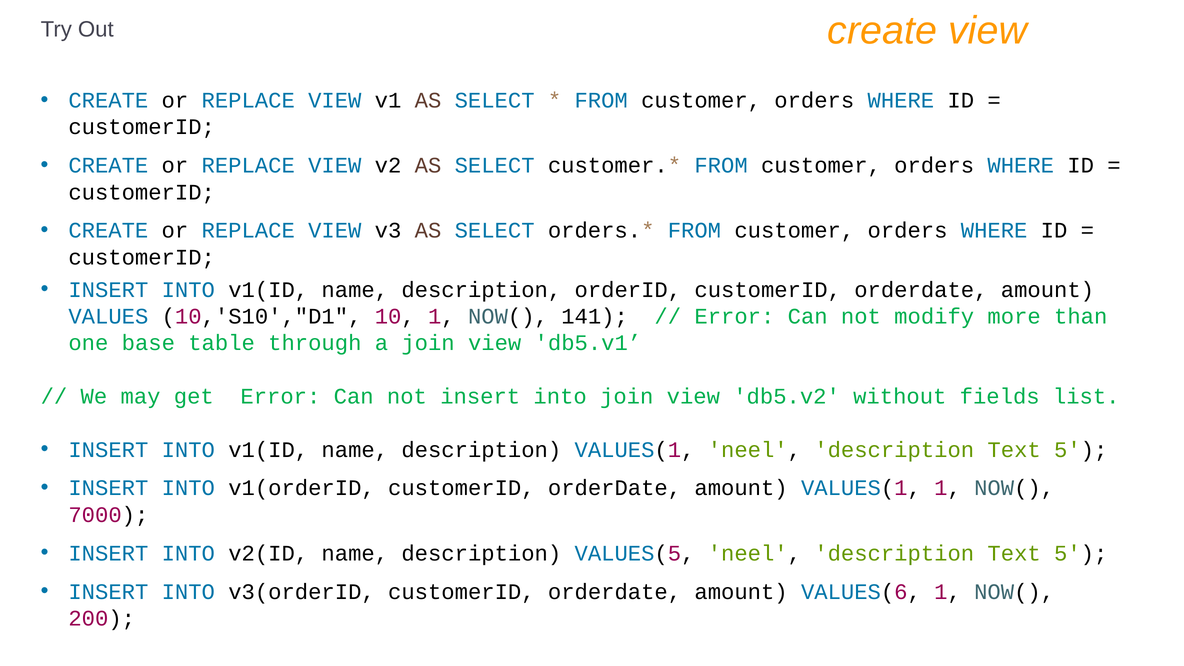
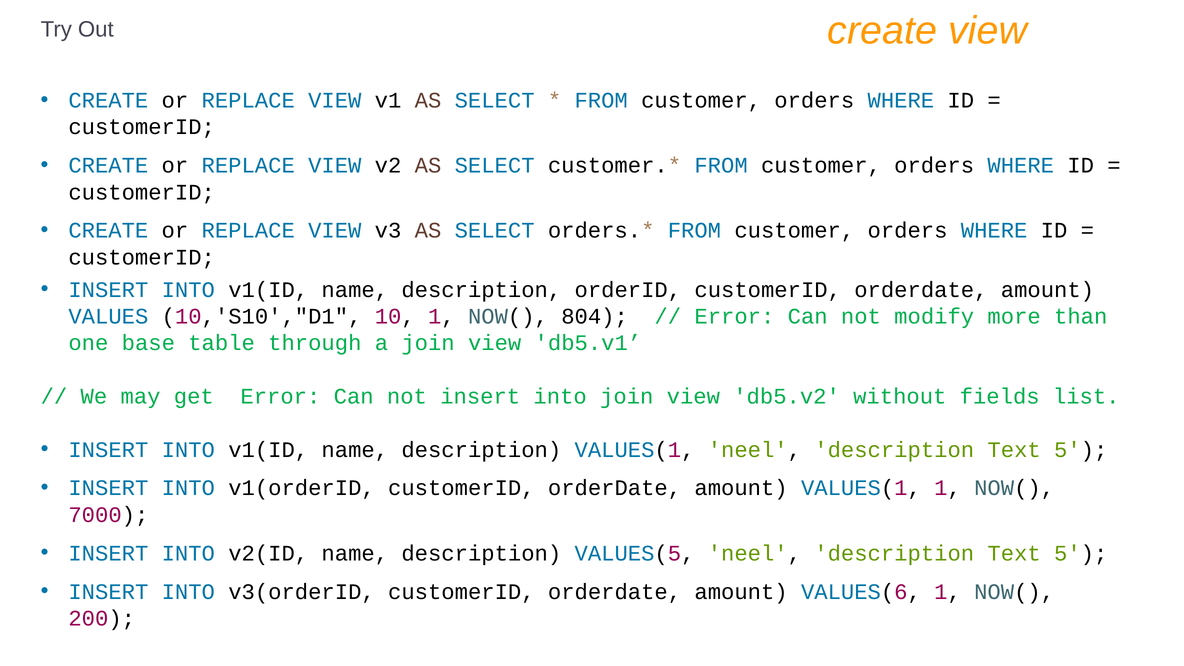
141: 141 -> 804 (595, 316)
